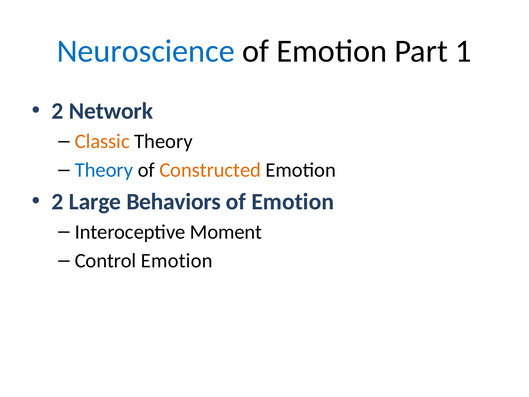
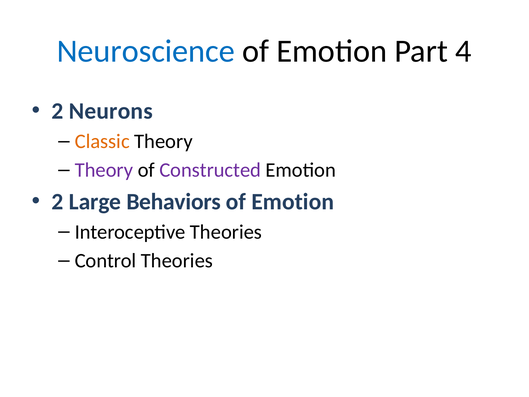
1: 1 -> 4 (463, 51)
Network: Network -> Neurons (111, 111)
Theory colour: blue -> purple (104, 170)
Constructed colour: orange -> purple (210, 170)
Interoceptive Moment: Moment -> Theories (226, 232)
Control Emotion: Emotion -> Theories (177, 261)
